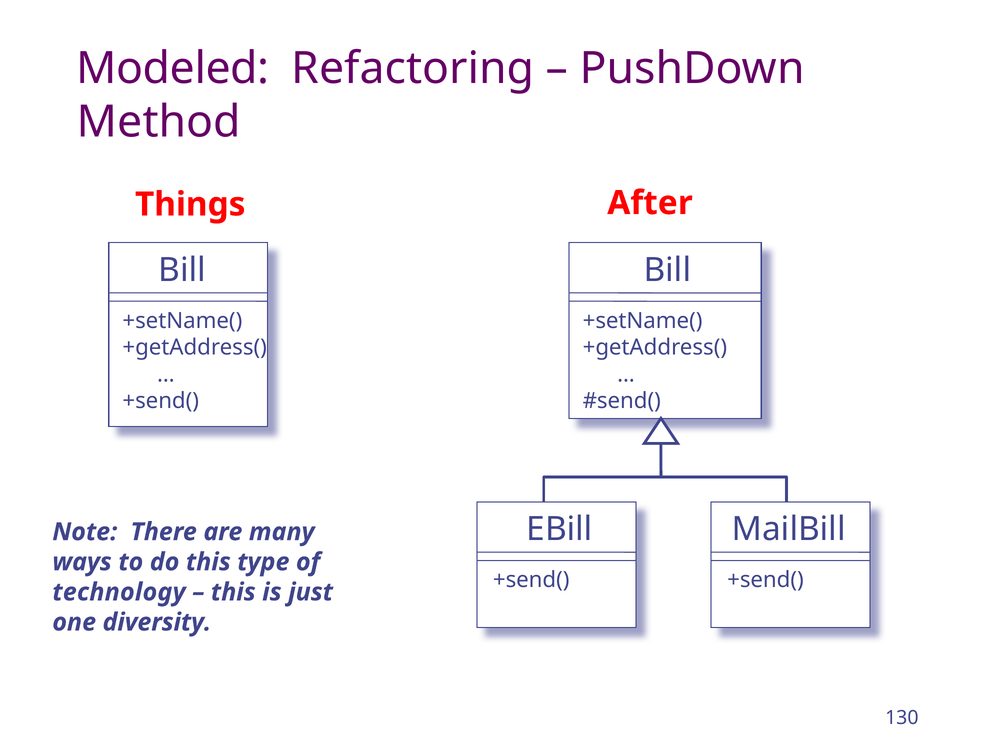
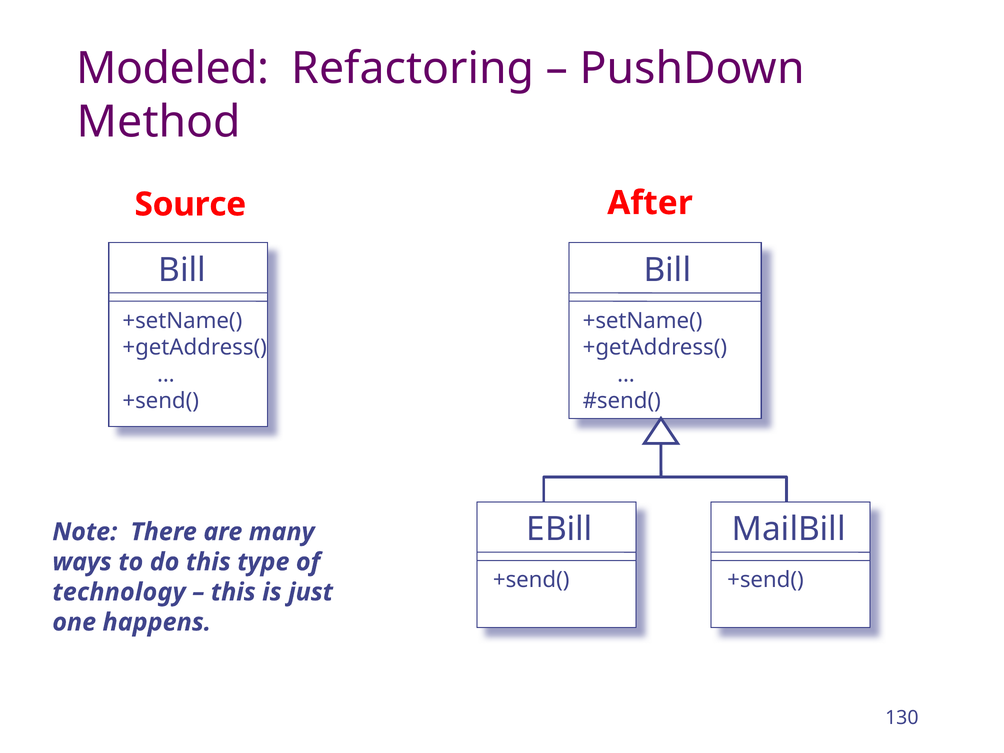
Things: Things -> Source (190, 204)
diversity: diversity -> happens (157, 622)
